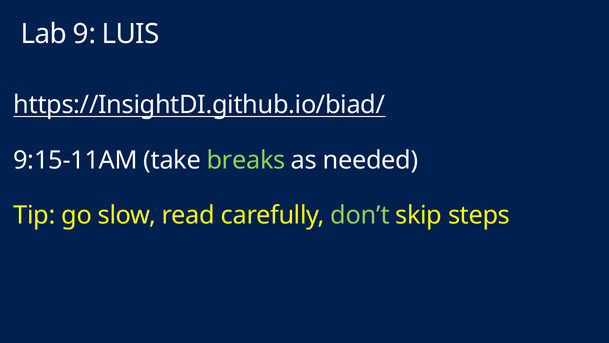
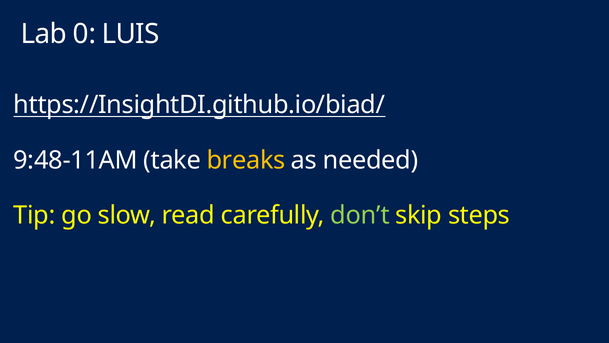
9: 9 -> 0 (85, 34)
9:15-11AM: 9:15-11AM -> 9:48-11AM (76, 160)
breaks colour: light green -> yellow (246, 160)
